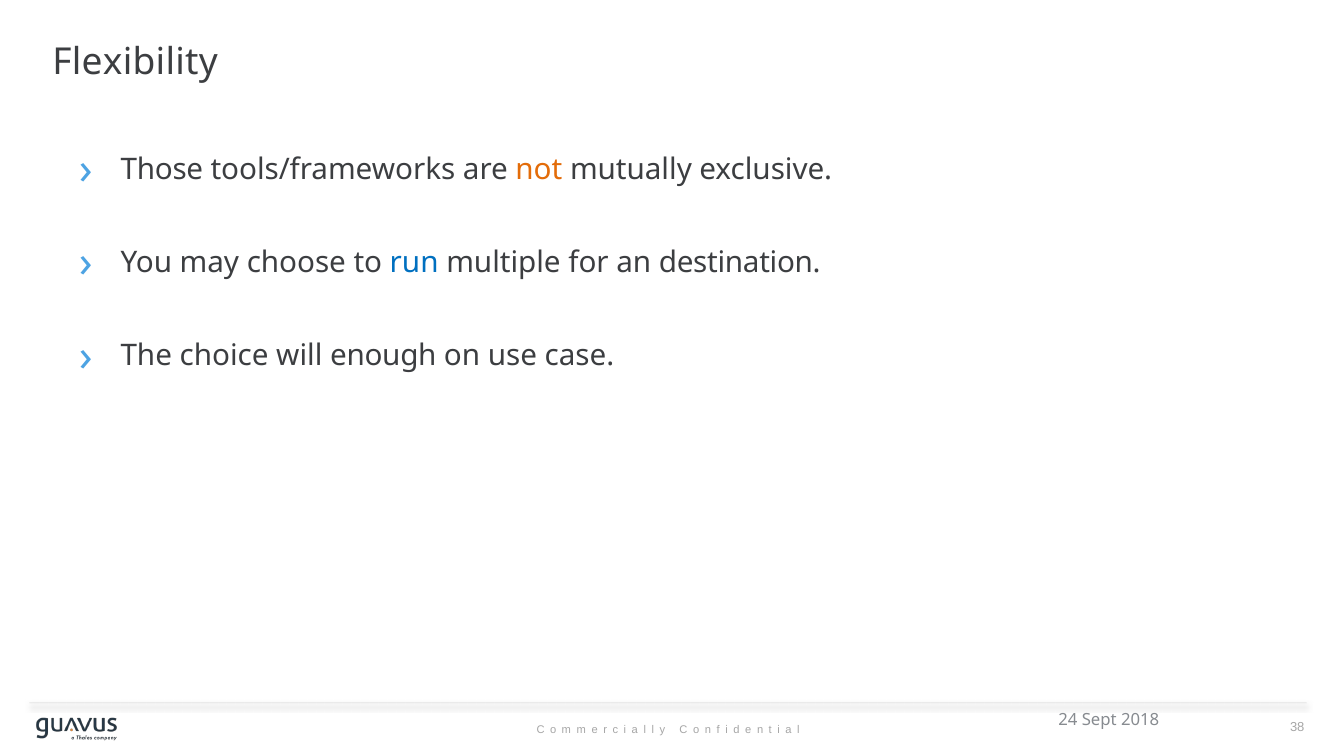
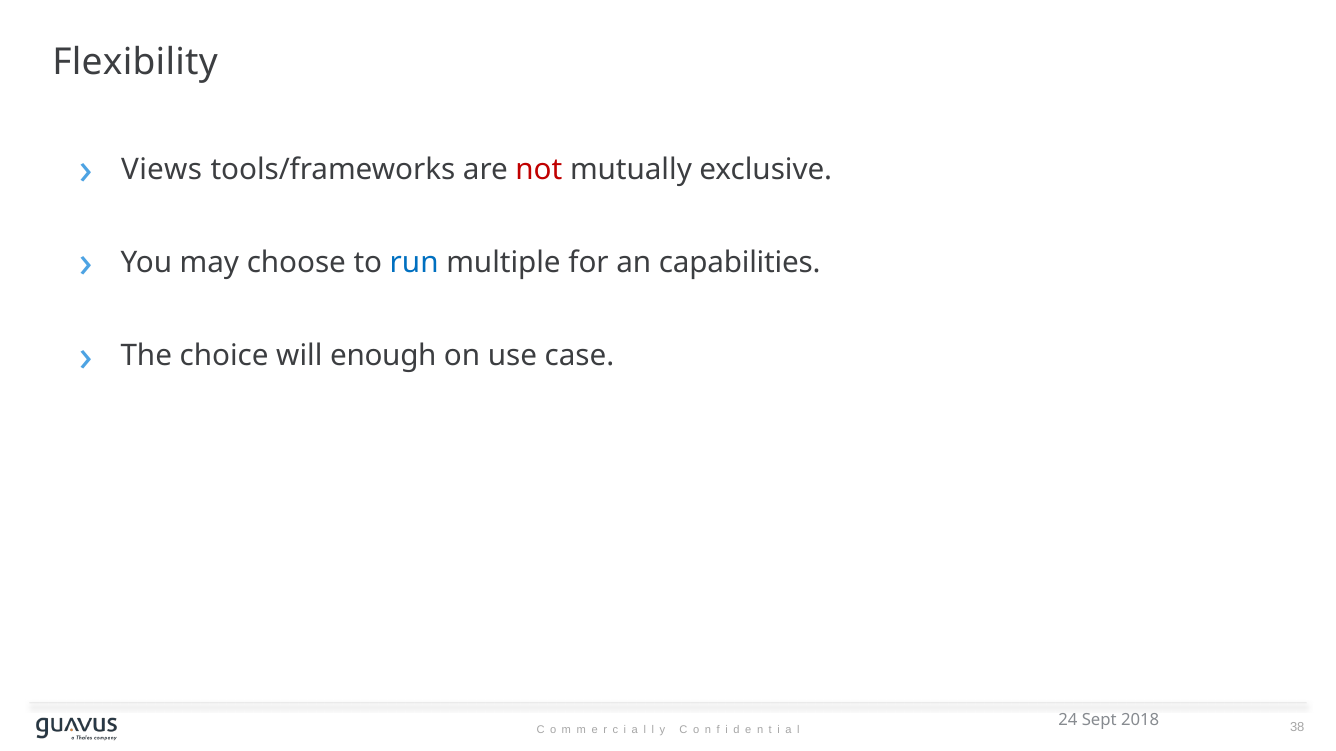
Those: Those -> Views (162, 169)
not colour: orange -> red (539, 169)
destination: destination -> capabilities (740, 263)
